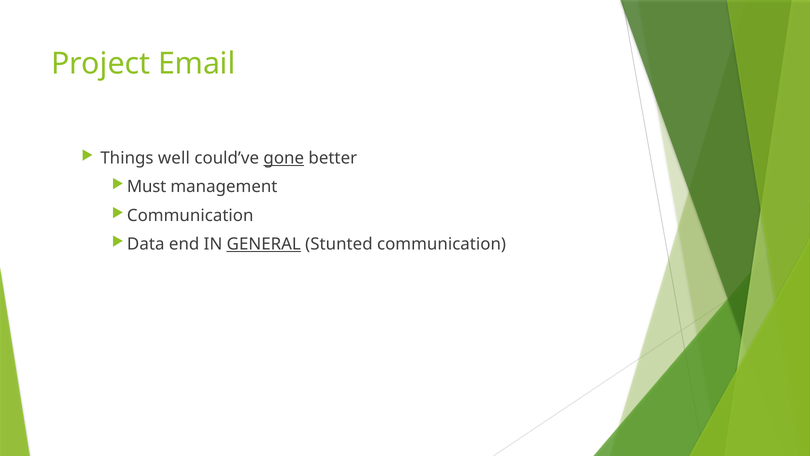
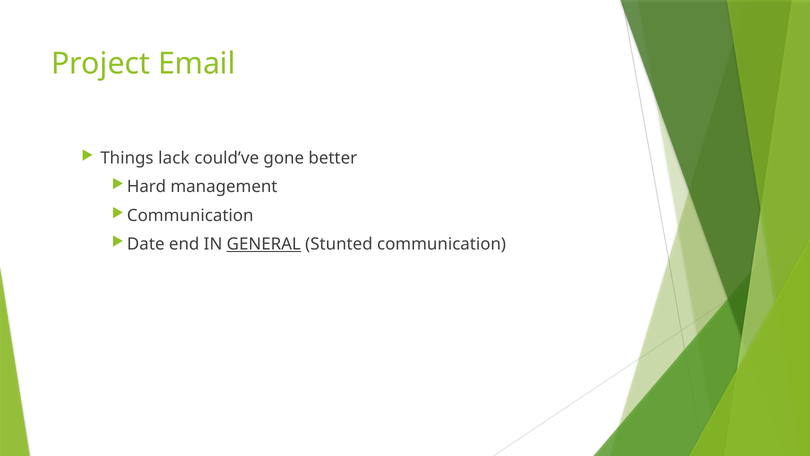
well: well -> lack (174, 158)
gone underline: present -> none (284, 158)
Must: Must -> Hard (147, 187)
Data: Data -> Date (146, 244)
